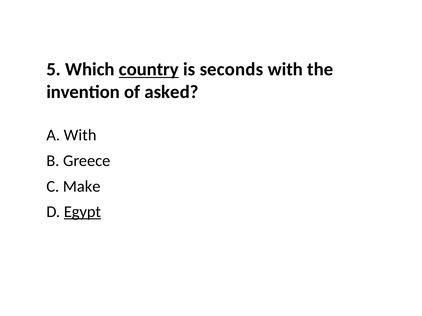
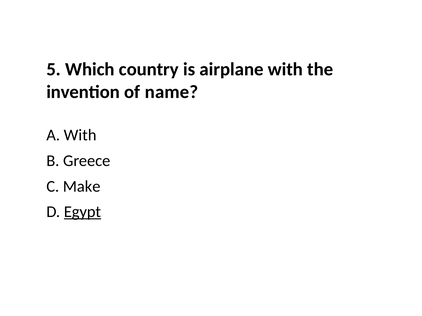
country underline: present -> none (149, 69)
seconds: seconds -> airplane (232, 69)
asked: asked -> name (171, 92)
